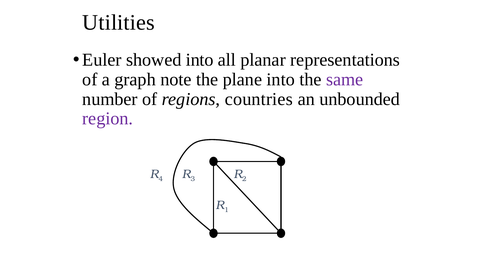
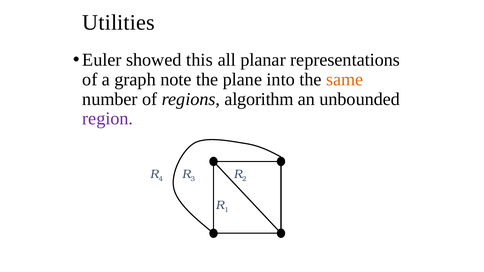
showed into: into -> this (200, 60)
same colour: purple -> orange (345, 80)
countries: countries -> algorithm (259, 99)
